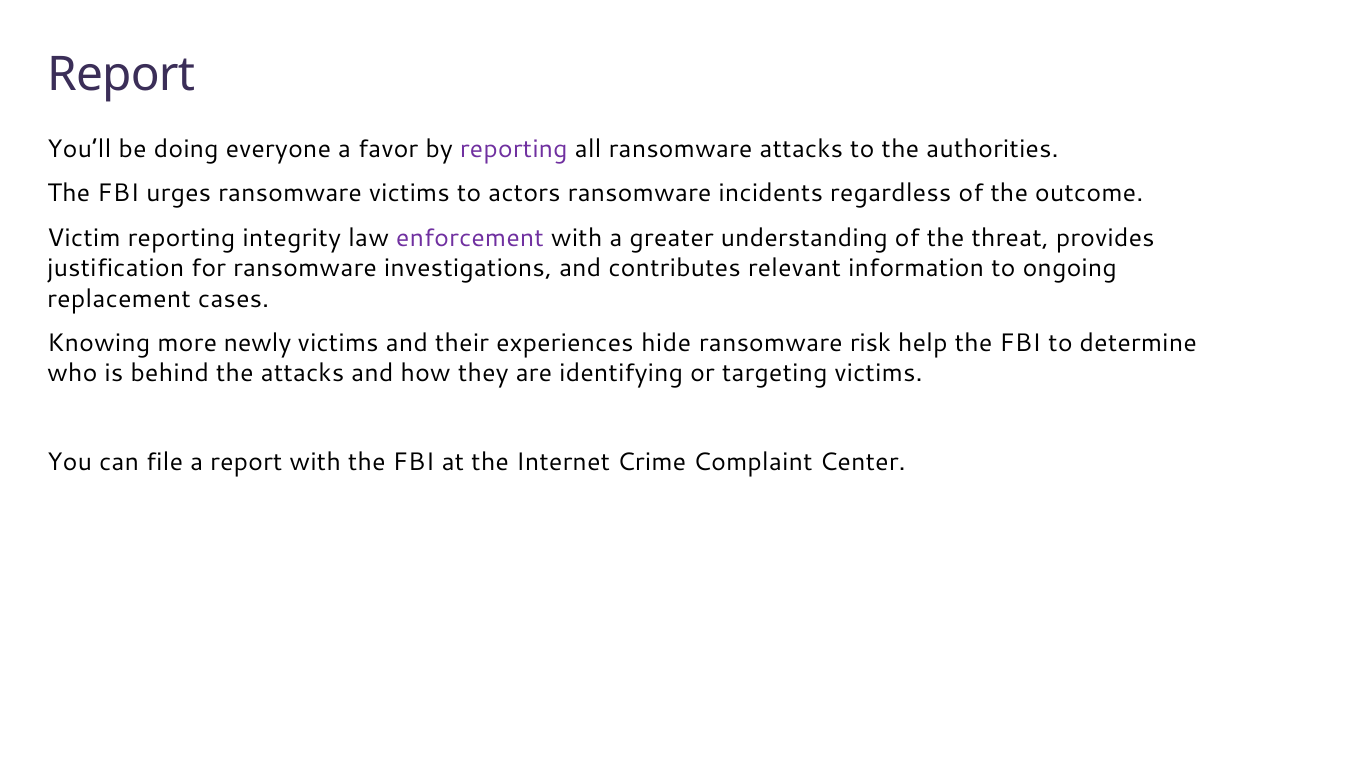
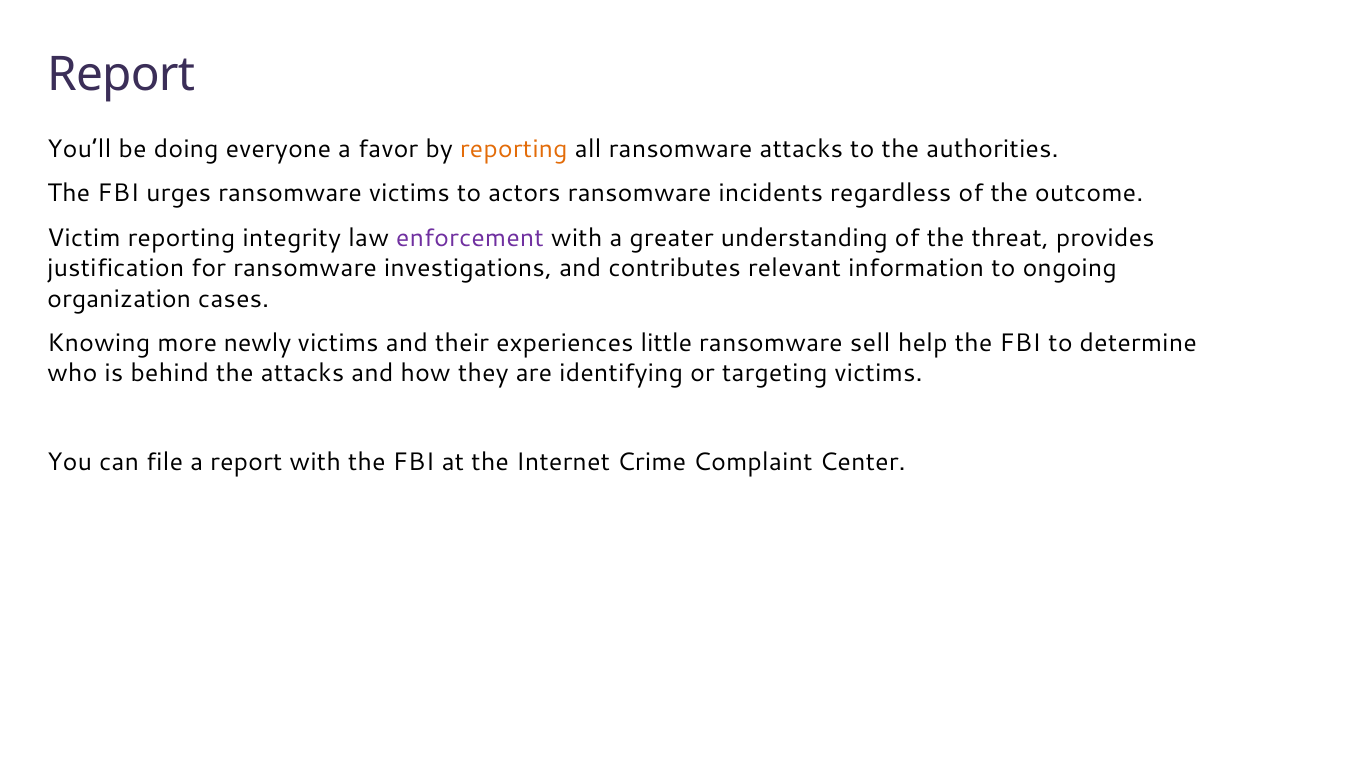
reporting colour: purple -> orange (514, 149)
replacement: replacement -> organization (119, 299)
hide: hide -> little (666, 343)
risk: risk -> sell (870, 343)
